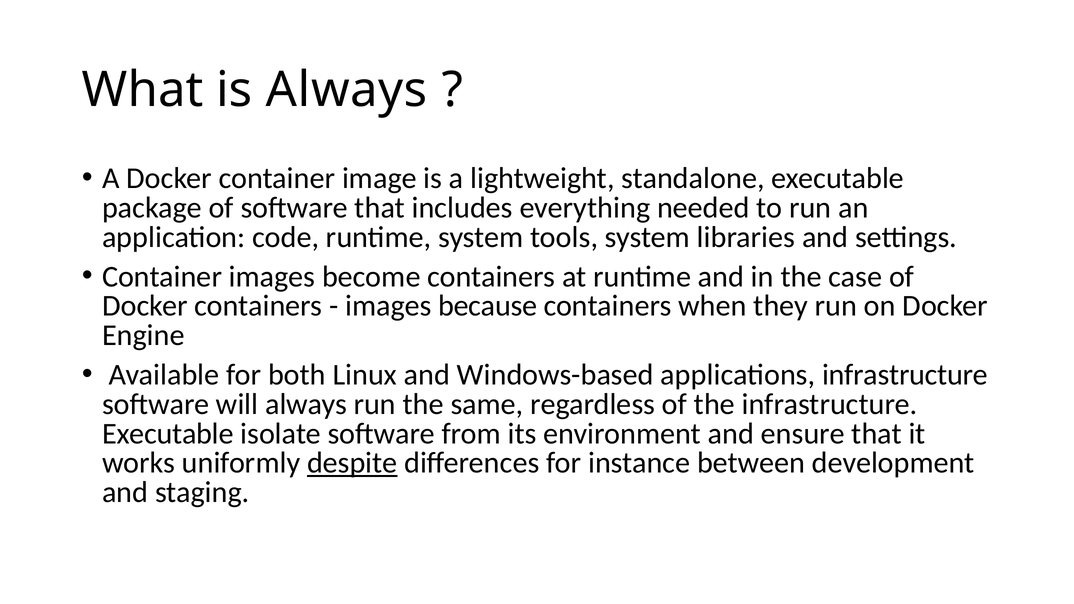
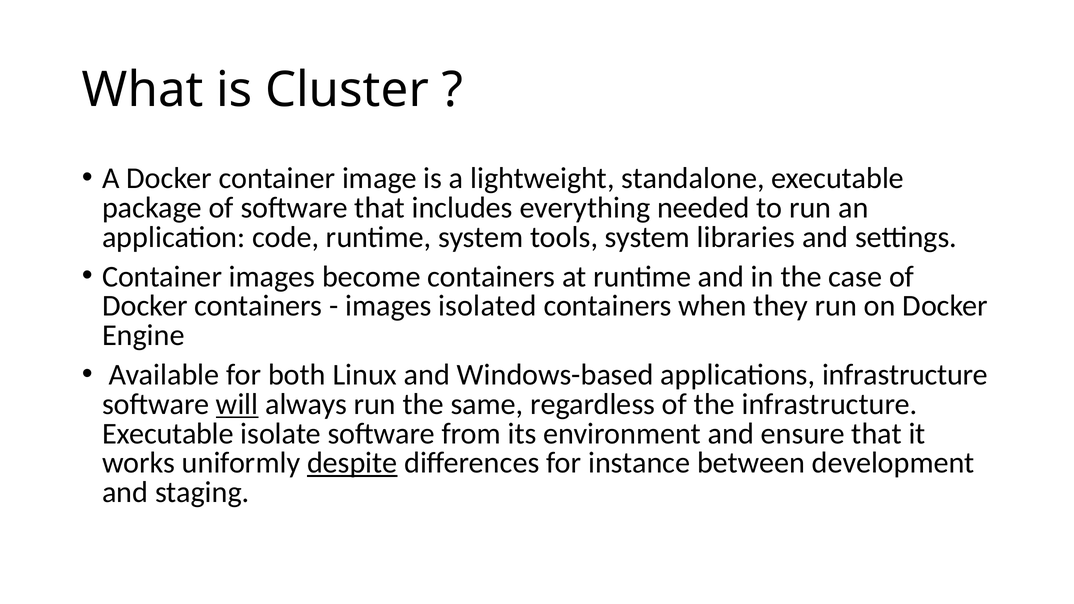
is Always: Always -> Cluster (347, 90)
because: because -> isolated (487, 306)
will underline: none -> present (237, 404)
